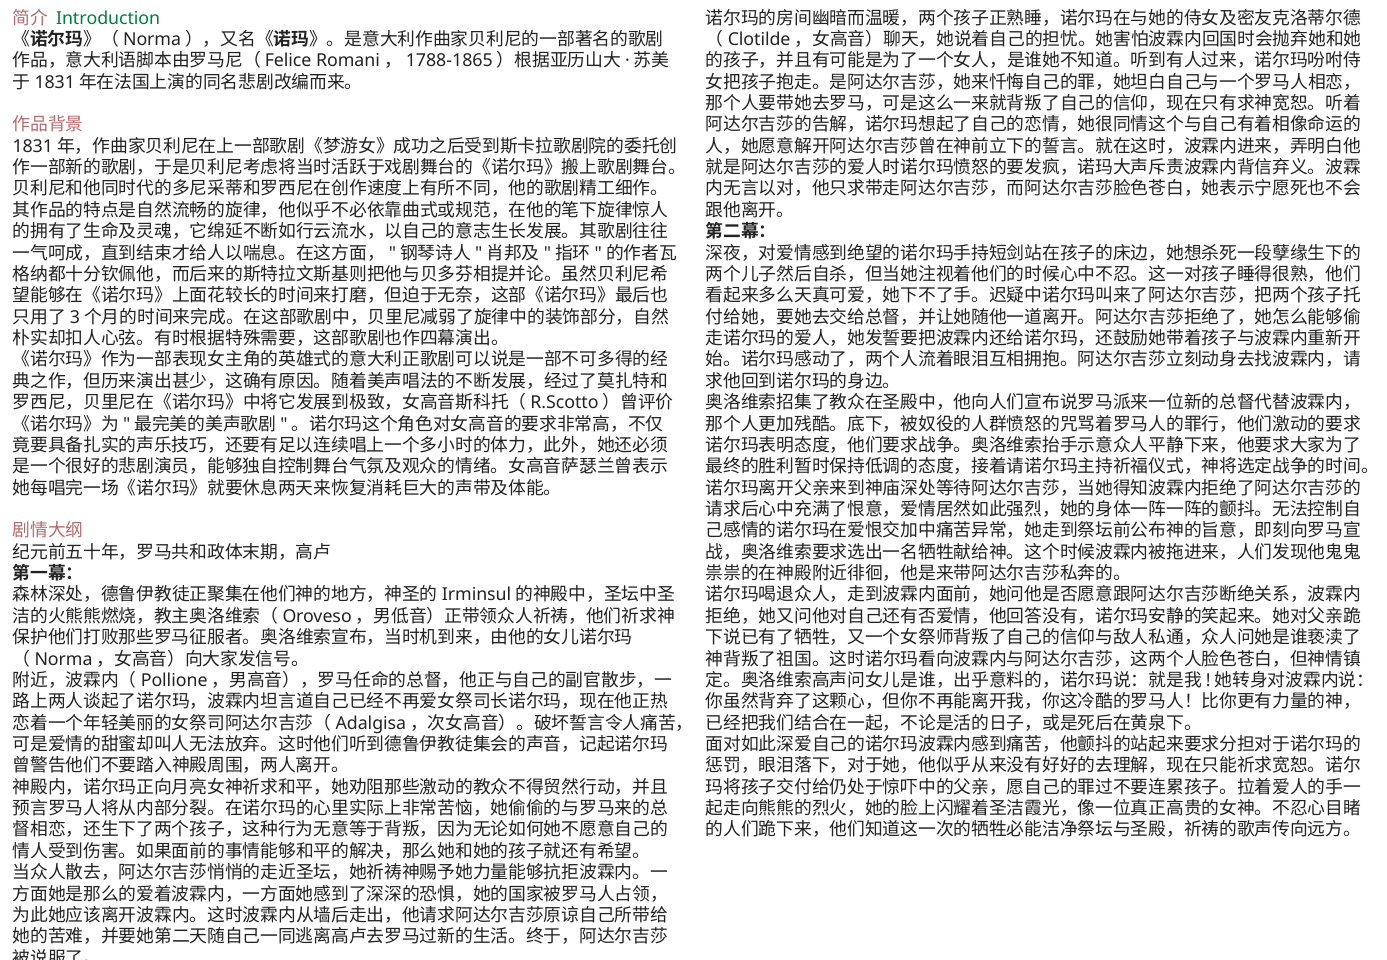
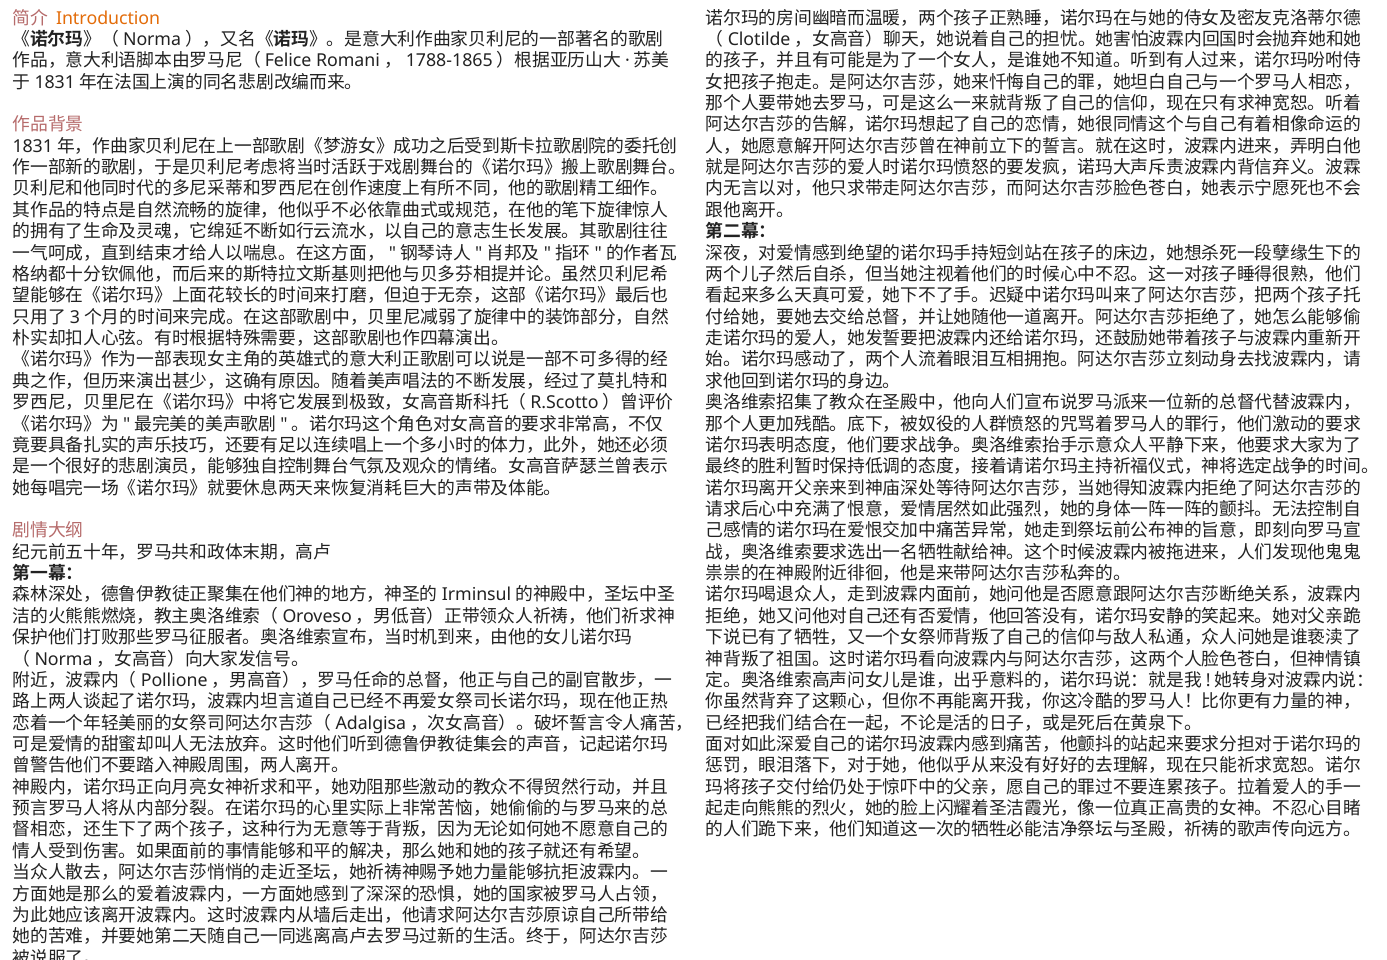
Introduction colour: green -> orange (108, 18)
